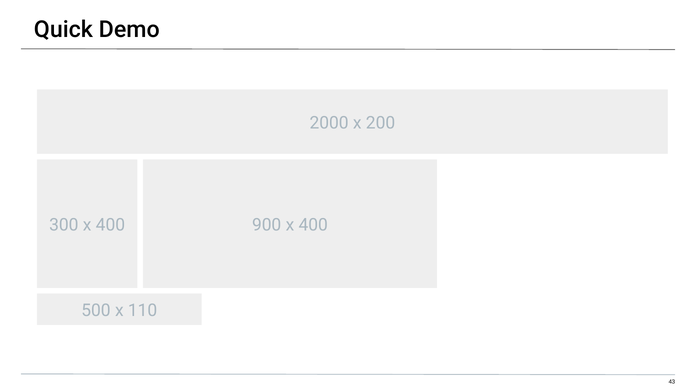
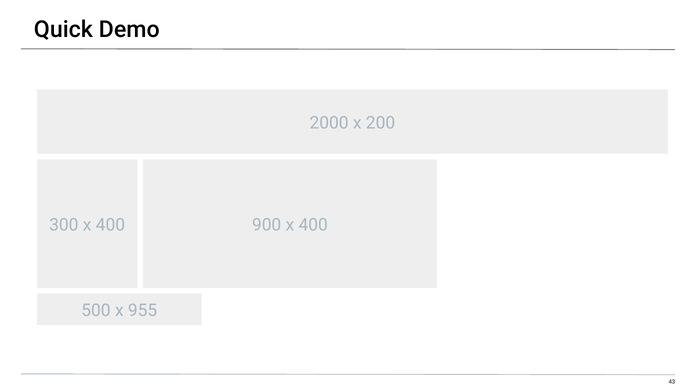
110: 110 -> 955 (143, 310)
